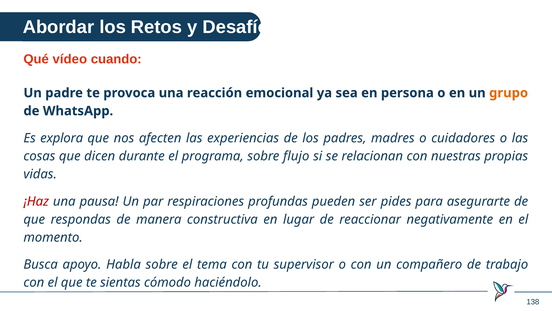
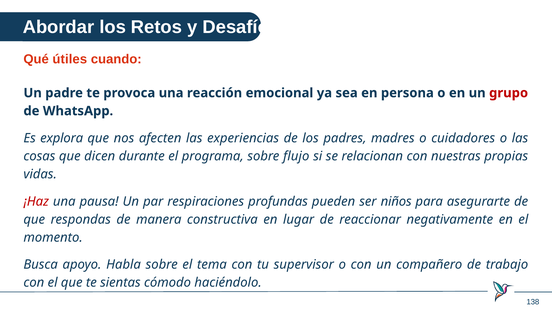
vídeo: vídeo -> útiles (70, 59)
grupo colour: orange -> red (509, 93)
pides: pides -> niños (396, 201)
